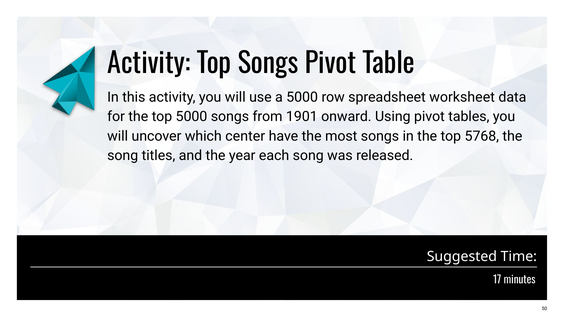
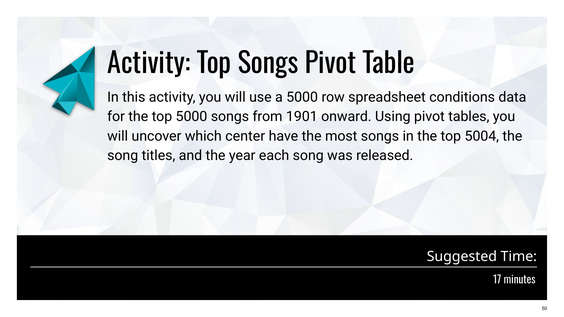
worksheet: worksheet -> conditions (462, 97)
5768: 5768 -> 5004 (482, 136)
